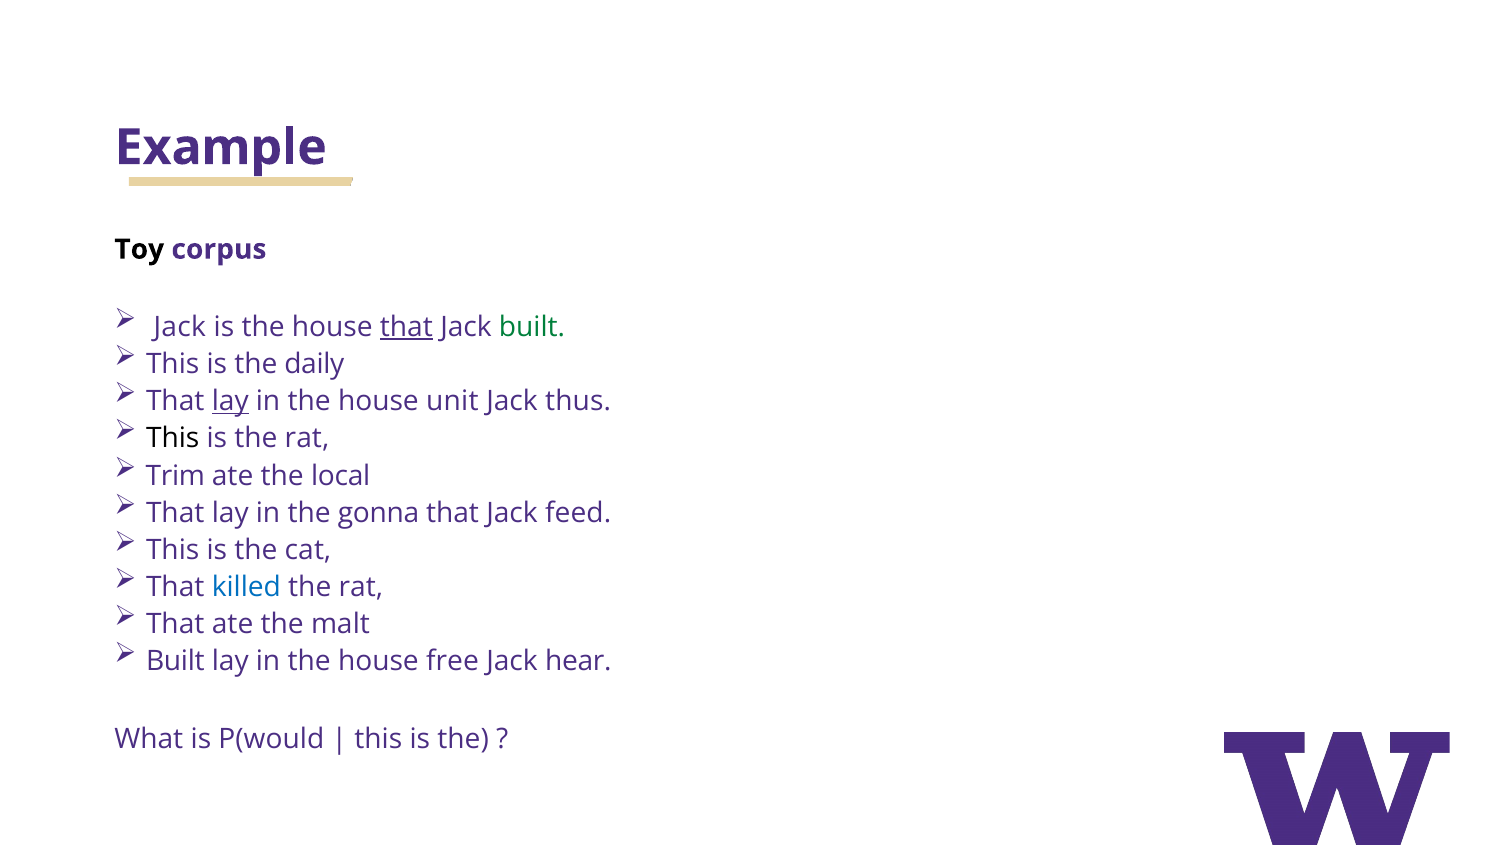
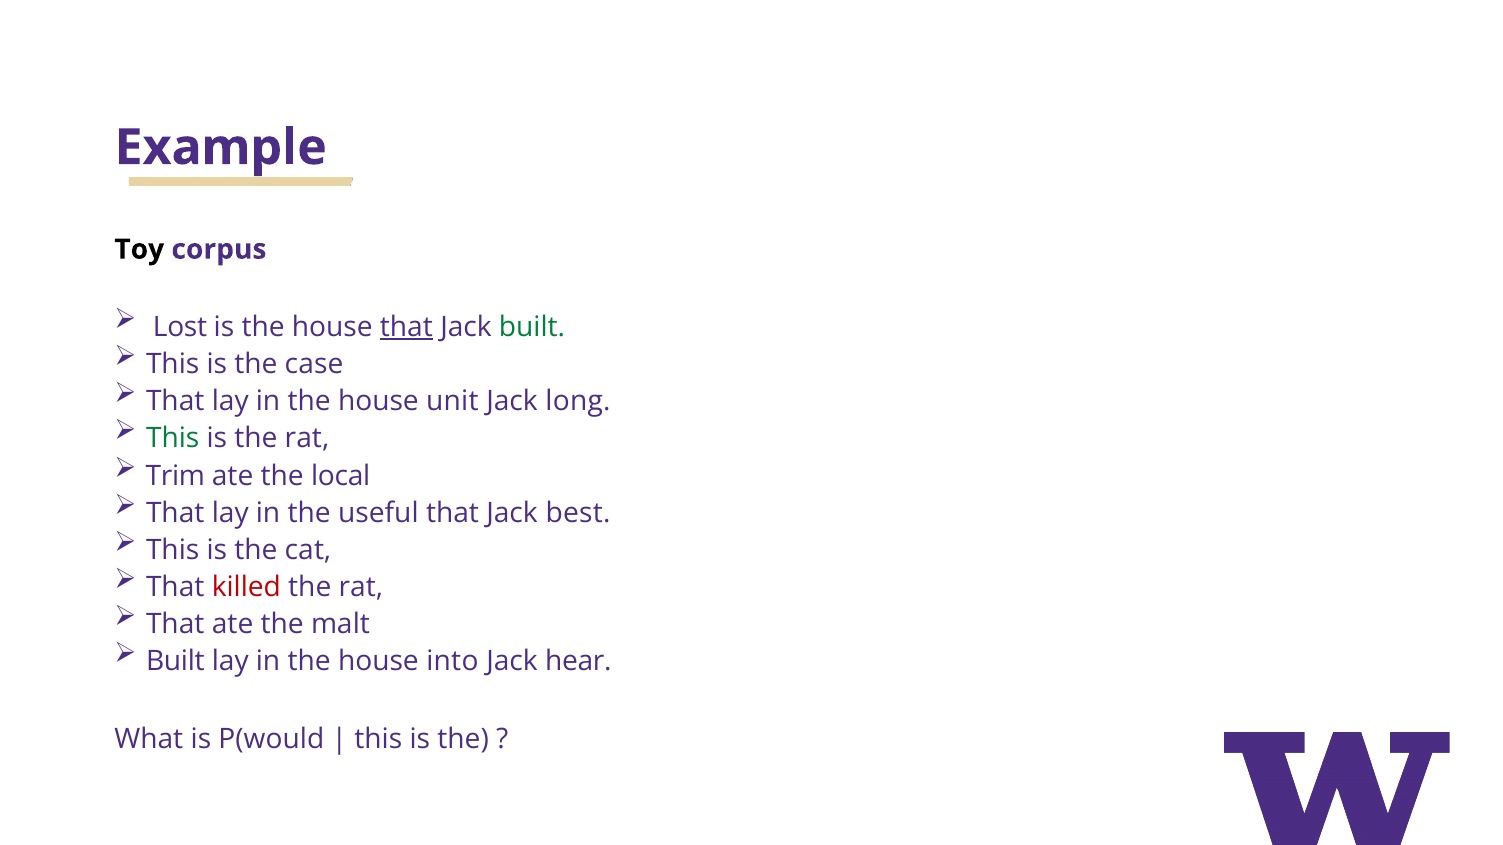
Jack: Jack -> Lost (180, 327)
daily: daily -> case (314, 364)
lay underline: present -> none (230, 402)
thus: thus -> long (578, 402)
This colour: black -> green (173, 439)
gonna: gonna -> useful (378, 513)
feed: feed -> best (578, 513)
killed colour: blue -> red (246, 588)
free: free -> into (452, 662)
